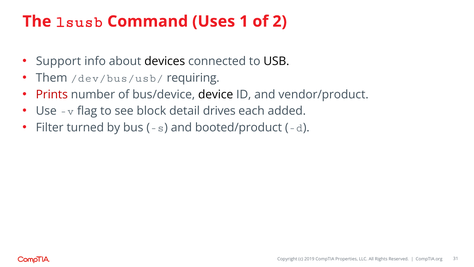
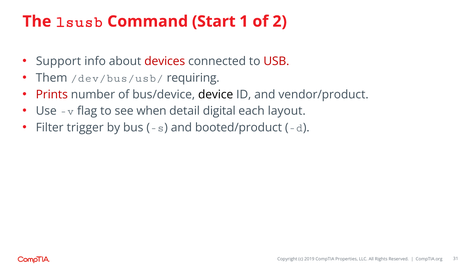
Uses: Uses -> Start (214, 21)
devices colour: black -> red (165, 61)
USB colour: black -> red (276, 61)
block: block -> when (151, 111)
drives: drives -> digital (219, 111)
added: added -> layout (287, 111)
turned: turned -> trigger (85, 127)
